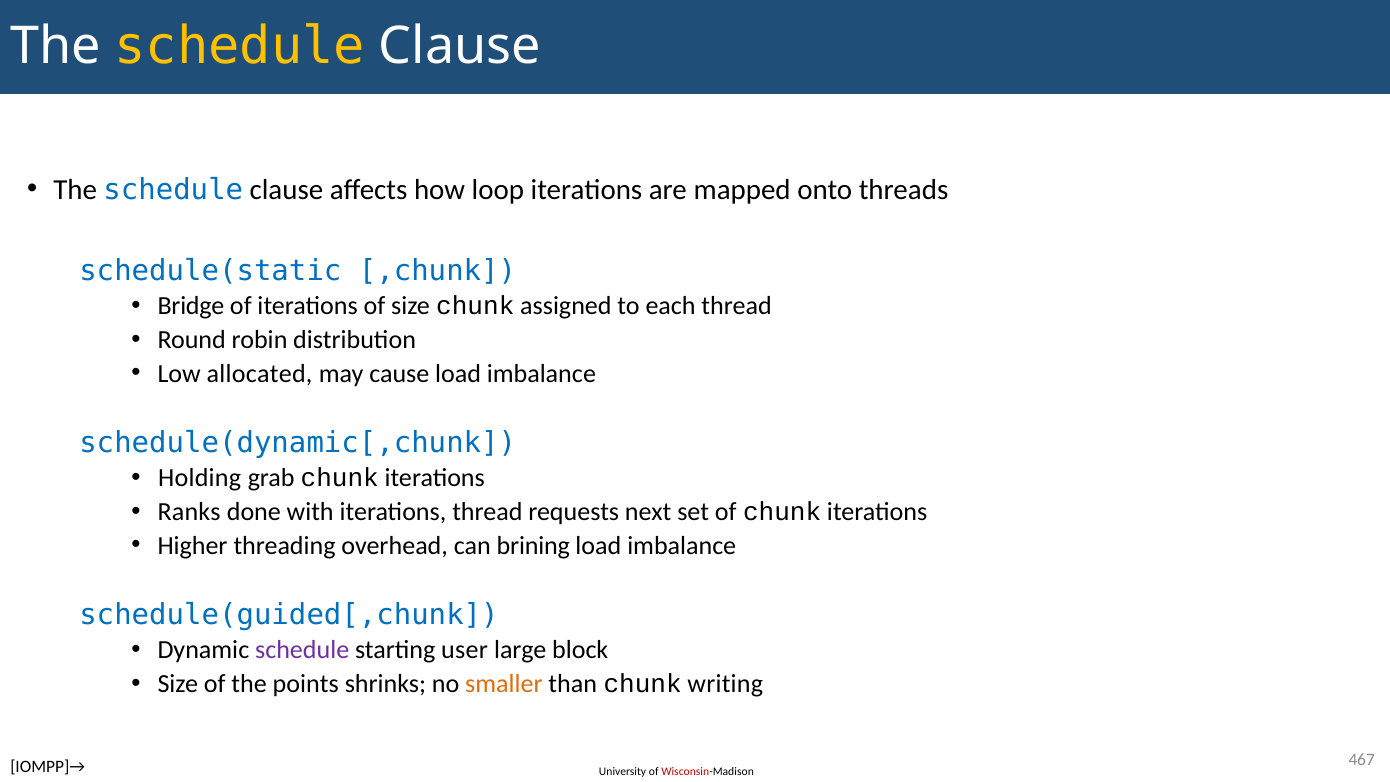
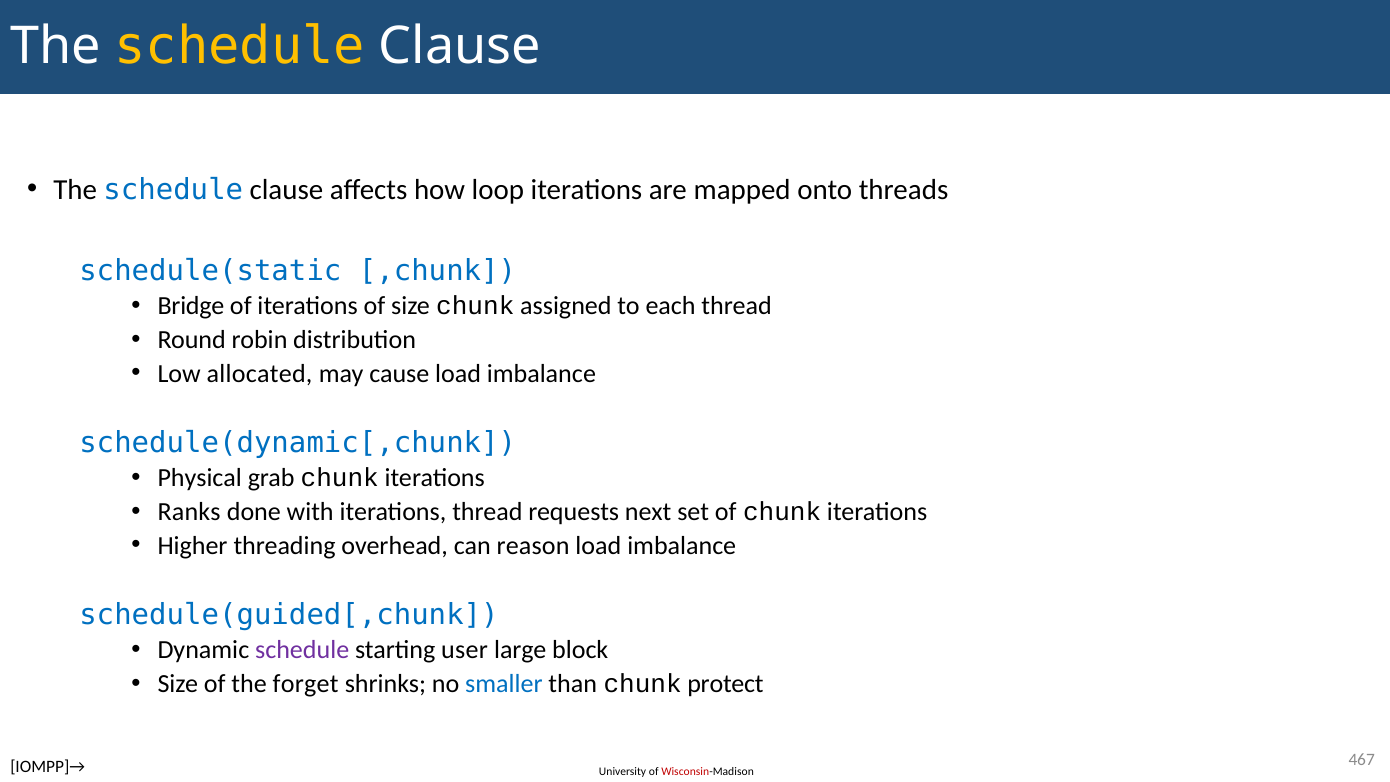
Holding: Holding -> Physical (200, 478)
brining: brining -> reason (533, 546)
points: points -> forget (306, 684)
smaller colour: orange -> blue (504, 684)
writing: writing -> protect (725, 684)
